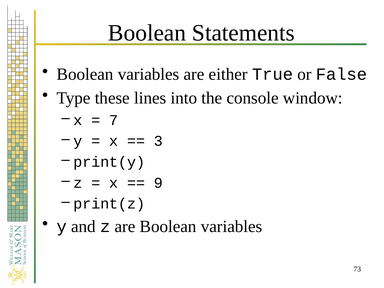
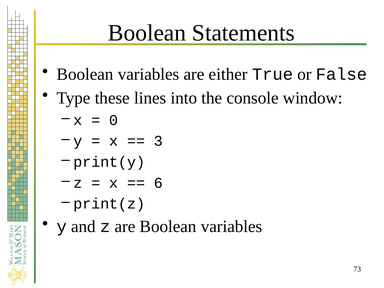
7: 7 -> 0 (114, 120)
9: 9 -> 6 (158, 183)
